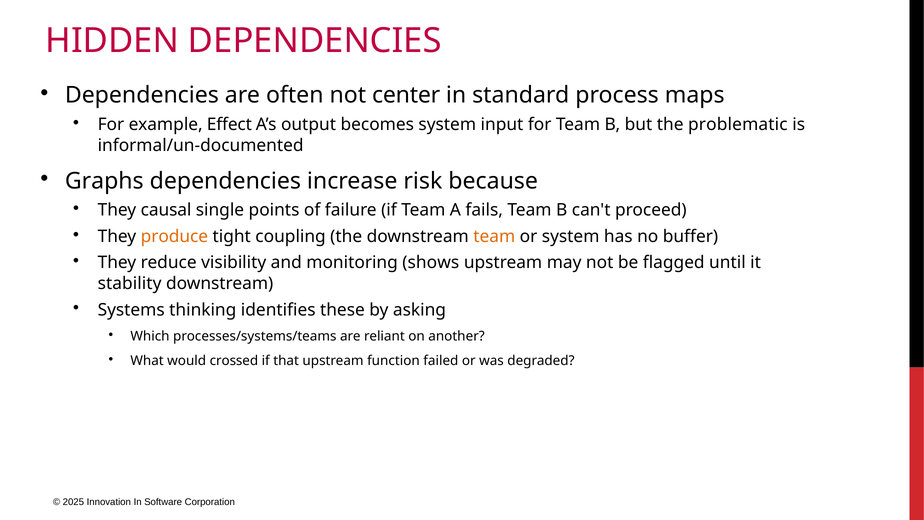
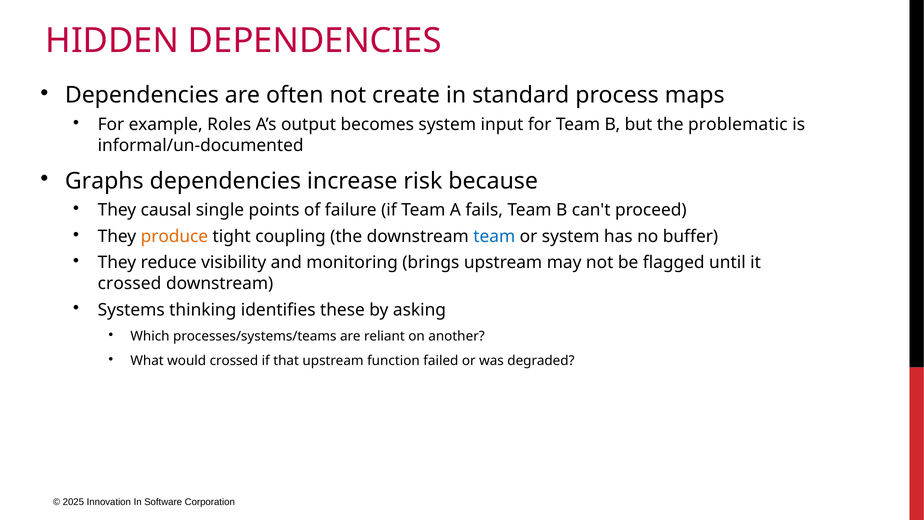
center: center -> create (406, 95)
Effect: Effect -> Roles (229, 124)
team colour: orange -> blue (494, 236)
shows: shows -> brings (431, 263)
stability: stability -> crossed (130, 283)
